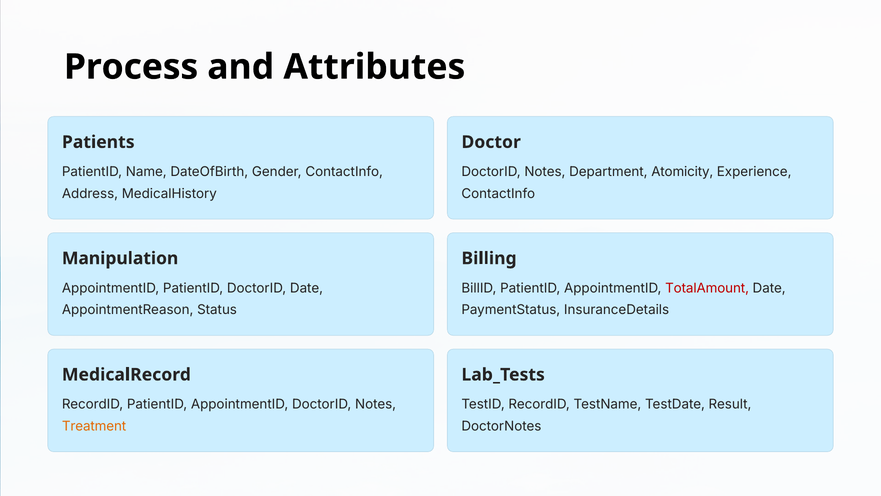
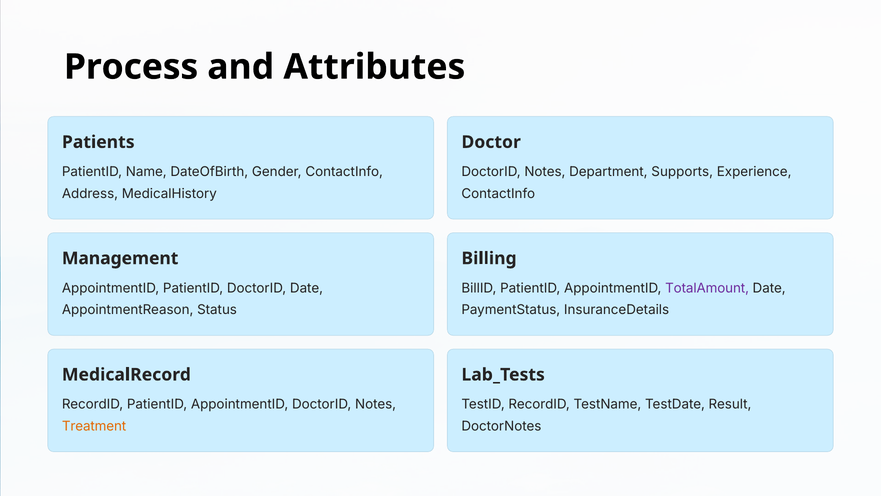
Atomicity: Atomicity -> Supports (682, 172)
Manipulation: Manipulation -> Management (120, 258)
TotalAmount colour: red -> purple (707, 288)
